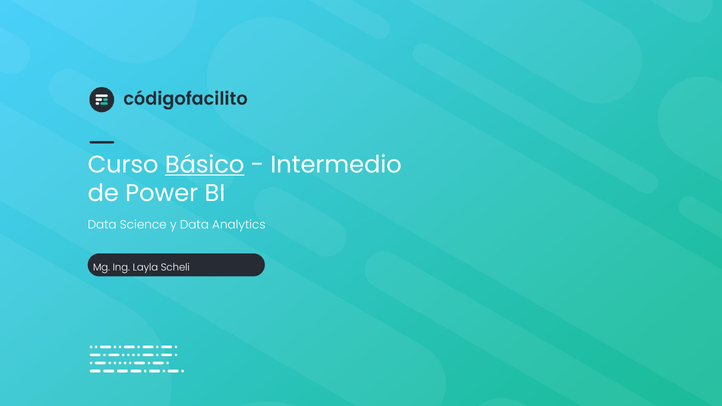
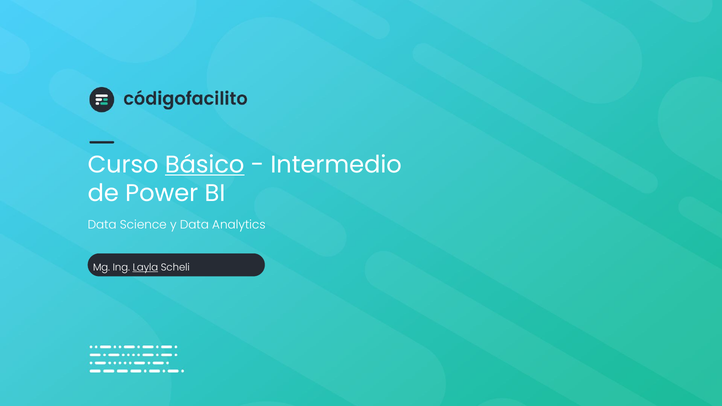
Layla underline: none -> present (145, 267)
